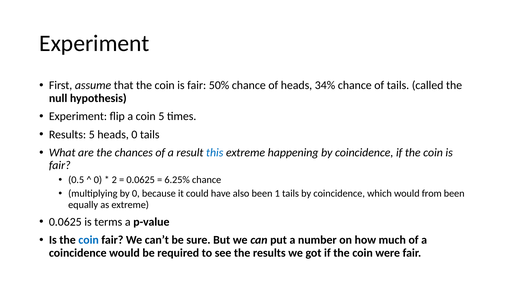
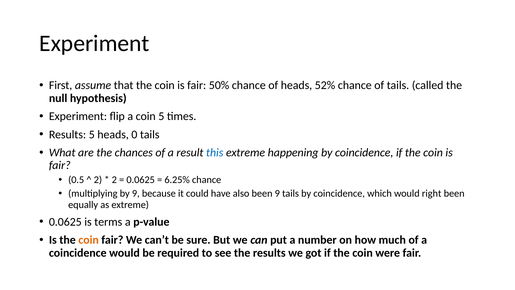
34%: 34% -> 52% (325, 85)
0: 0 -> 2 (98, 180)
by 0: 0 -> 9 (136, 193)
been 1: 1 -> 9 (277, 193)
from: from -> right (432, 193)
coin colour: blue -> orange (89, 240)
